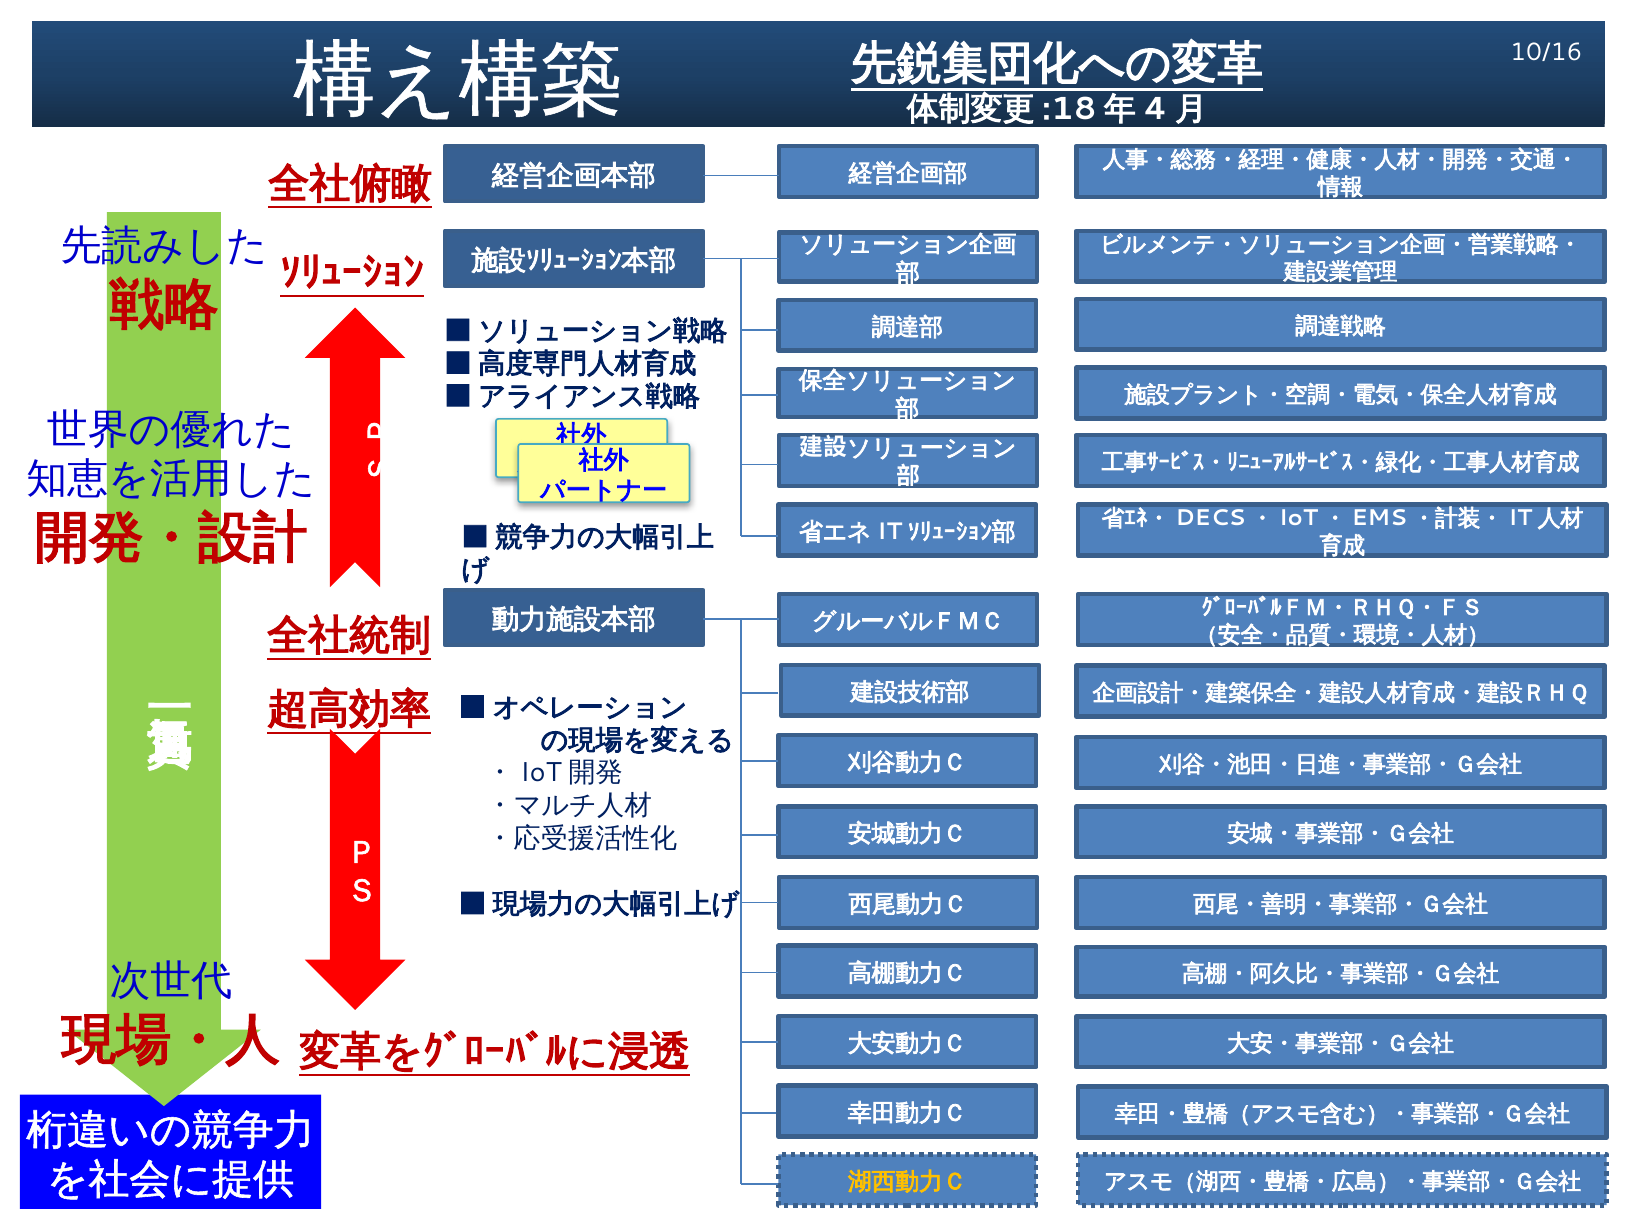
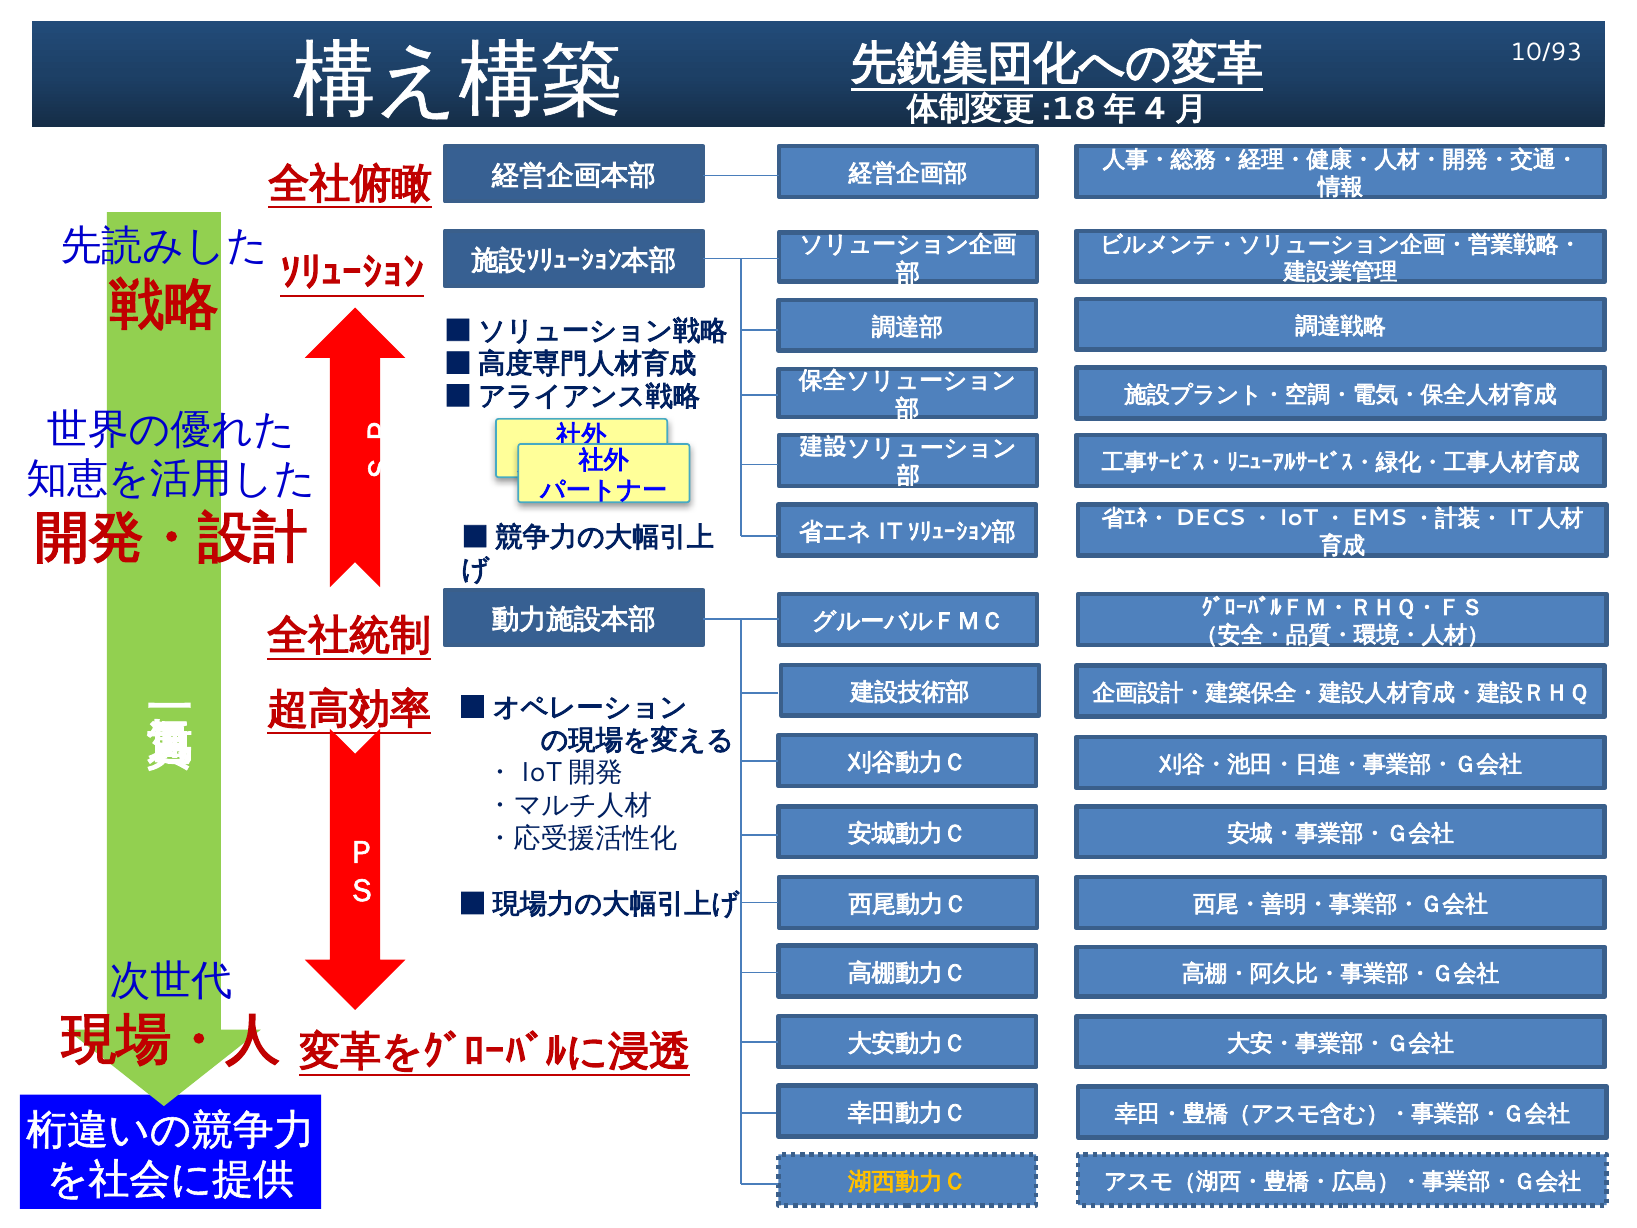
10/16: 10/16 -> 10/93 (1546, 52)
